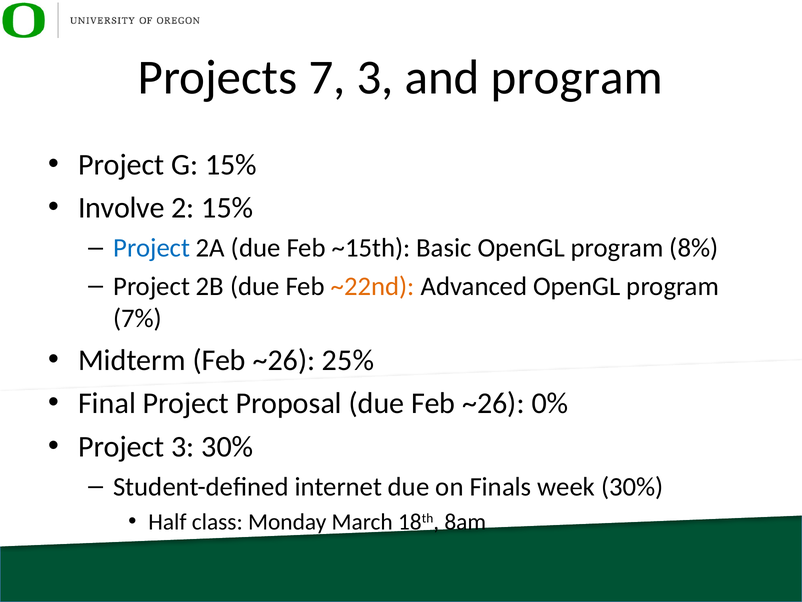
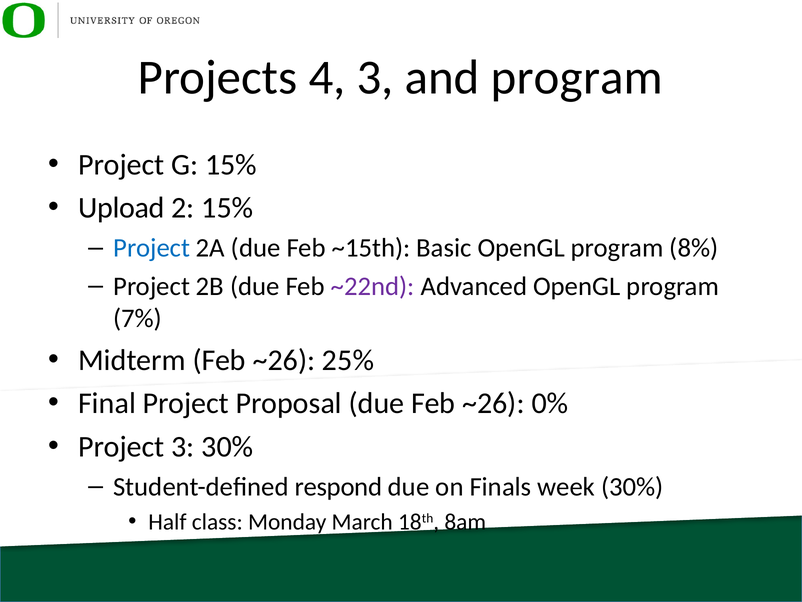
7: 7 -> 4 (327, 78)
Involve: Involve -> Upload (121, 208)
~22nd colour: orange -> purple (373, 286)
internet: internet -> respond (338, 486)
